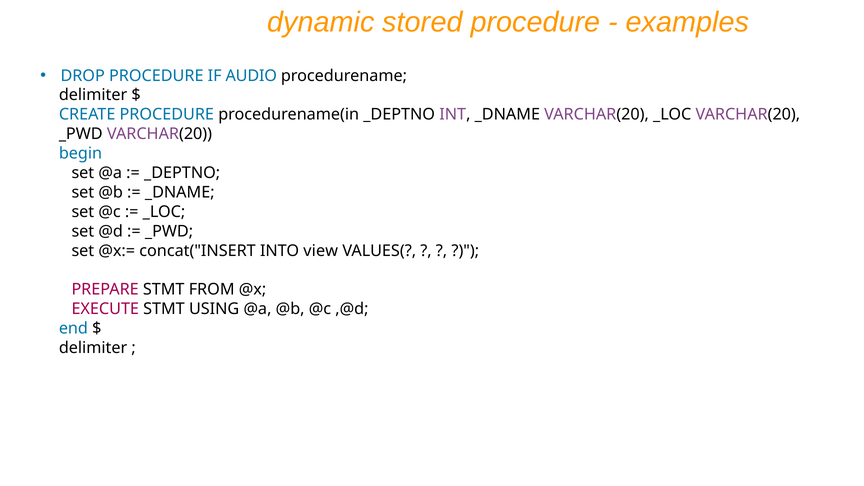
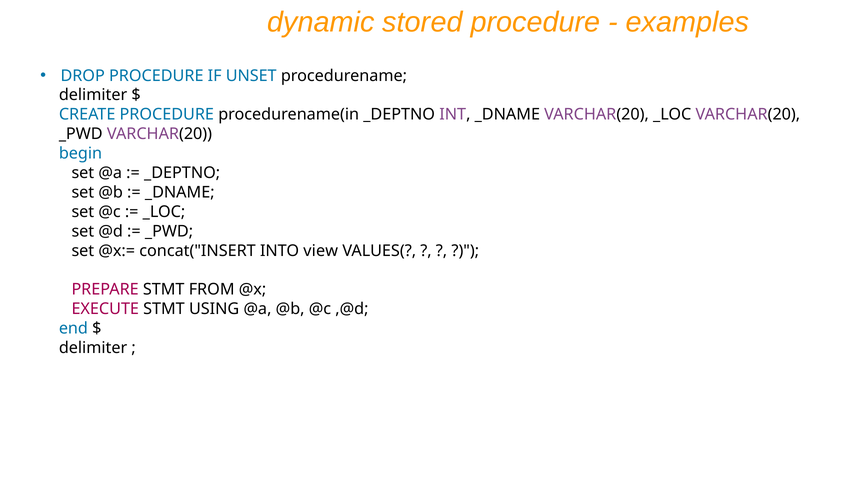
AUDIO: AUDIO -> UNSET (251, 76)
